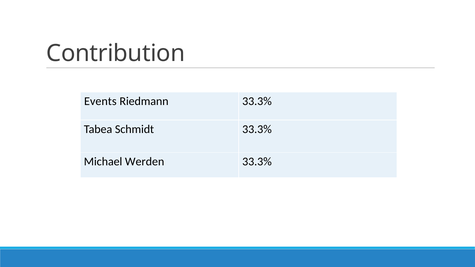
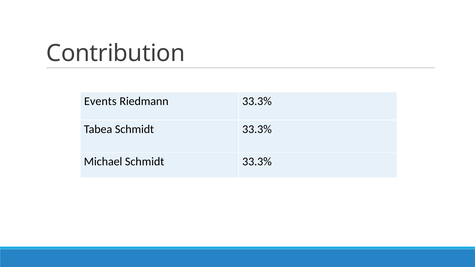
Michael Werden: Werden -> Schmidt (145, 162)
